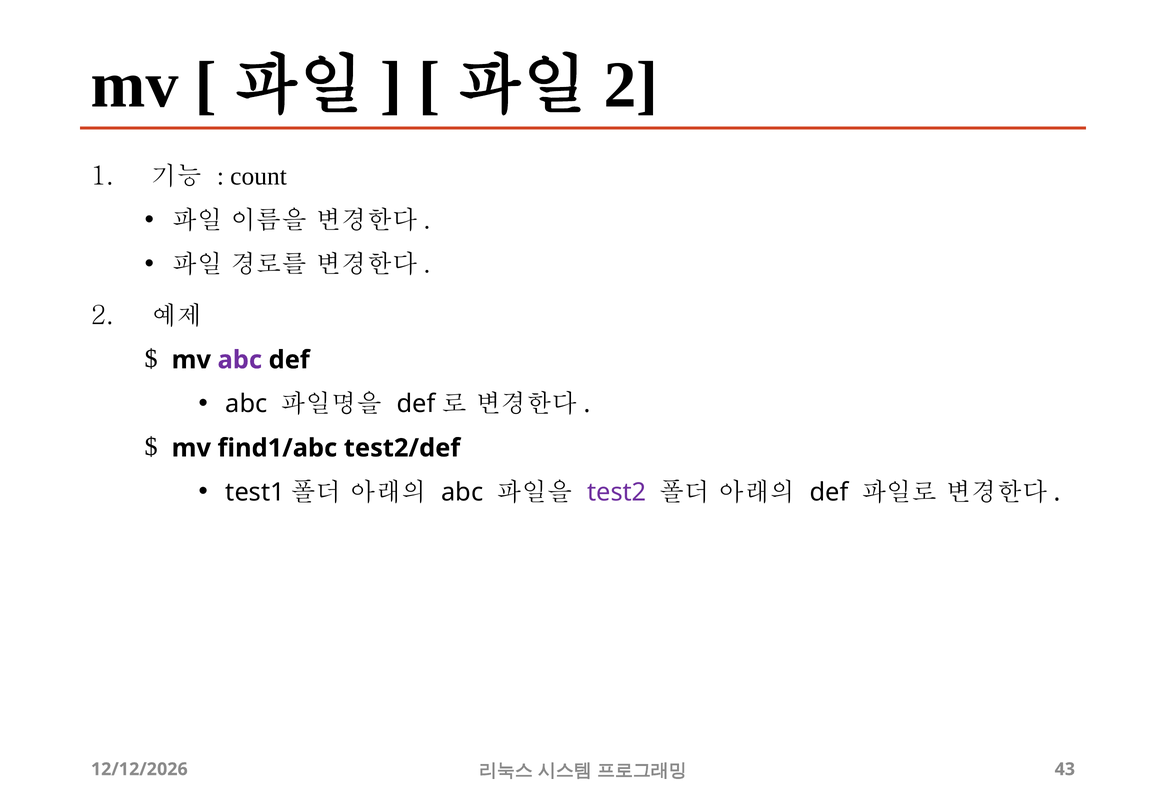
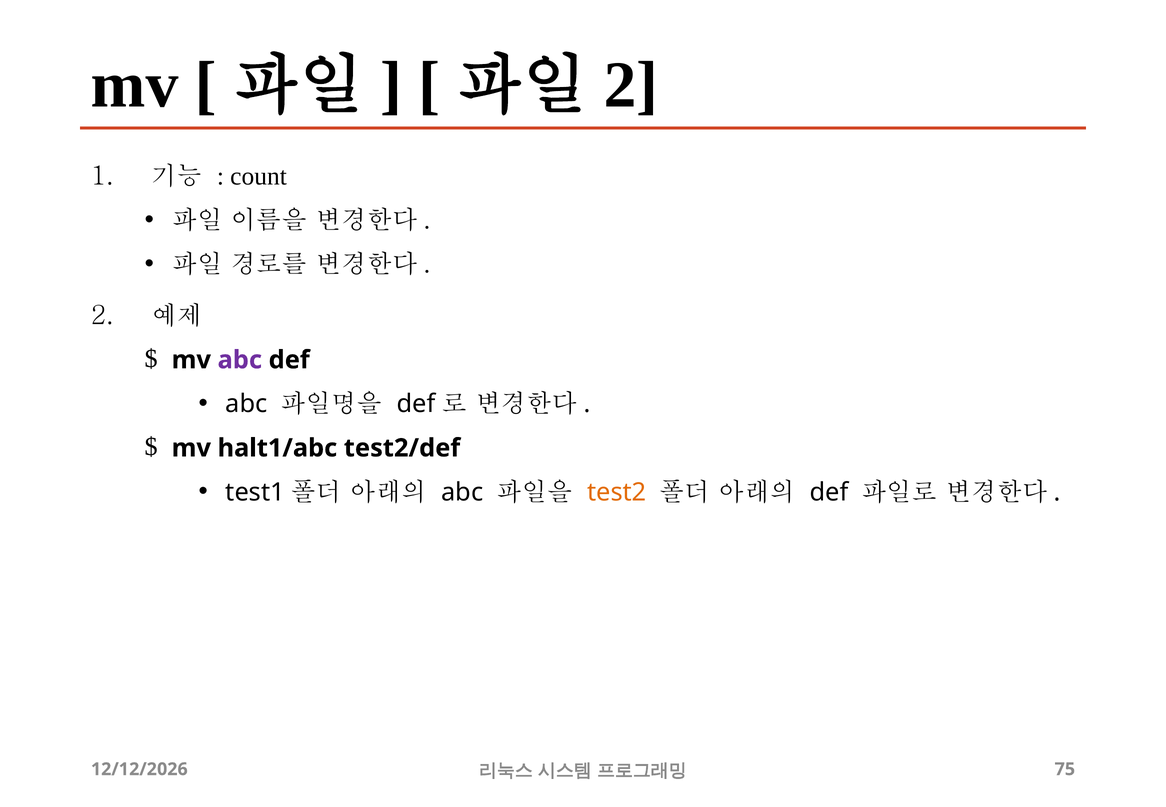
find1/abc: find1/abc -> halt1/abc (277, 448)
test2 colour: purple -> orange (617, 492)
43: 43 -> 75 (1065, 769)
